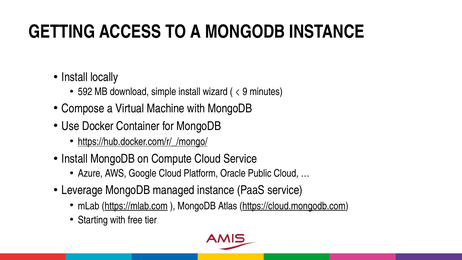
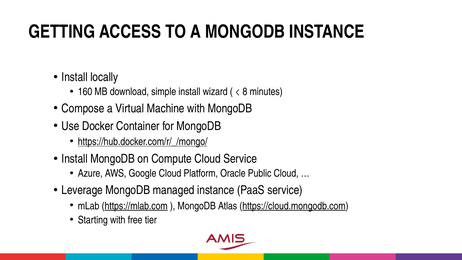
592: 592 -> 160 (85, 92)
9: 9 -> 8 (245, 92)
